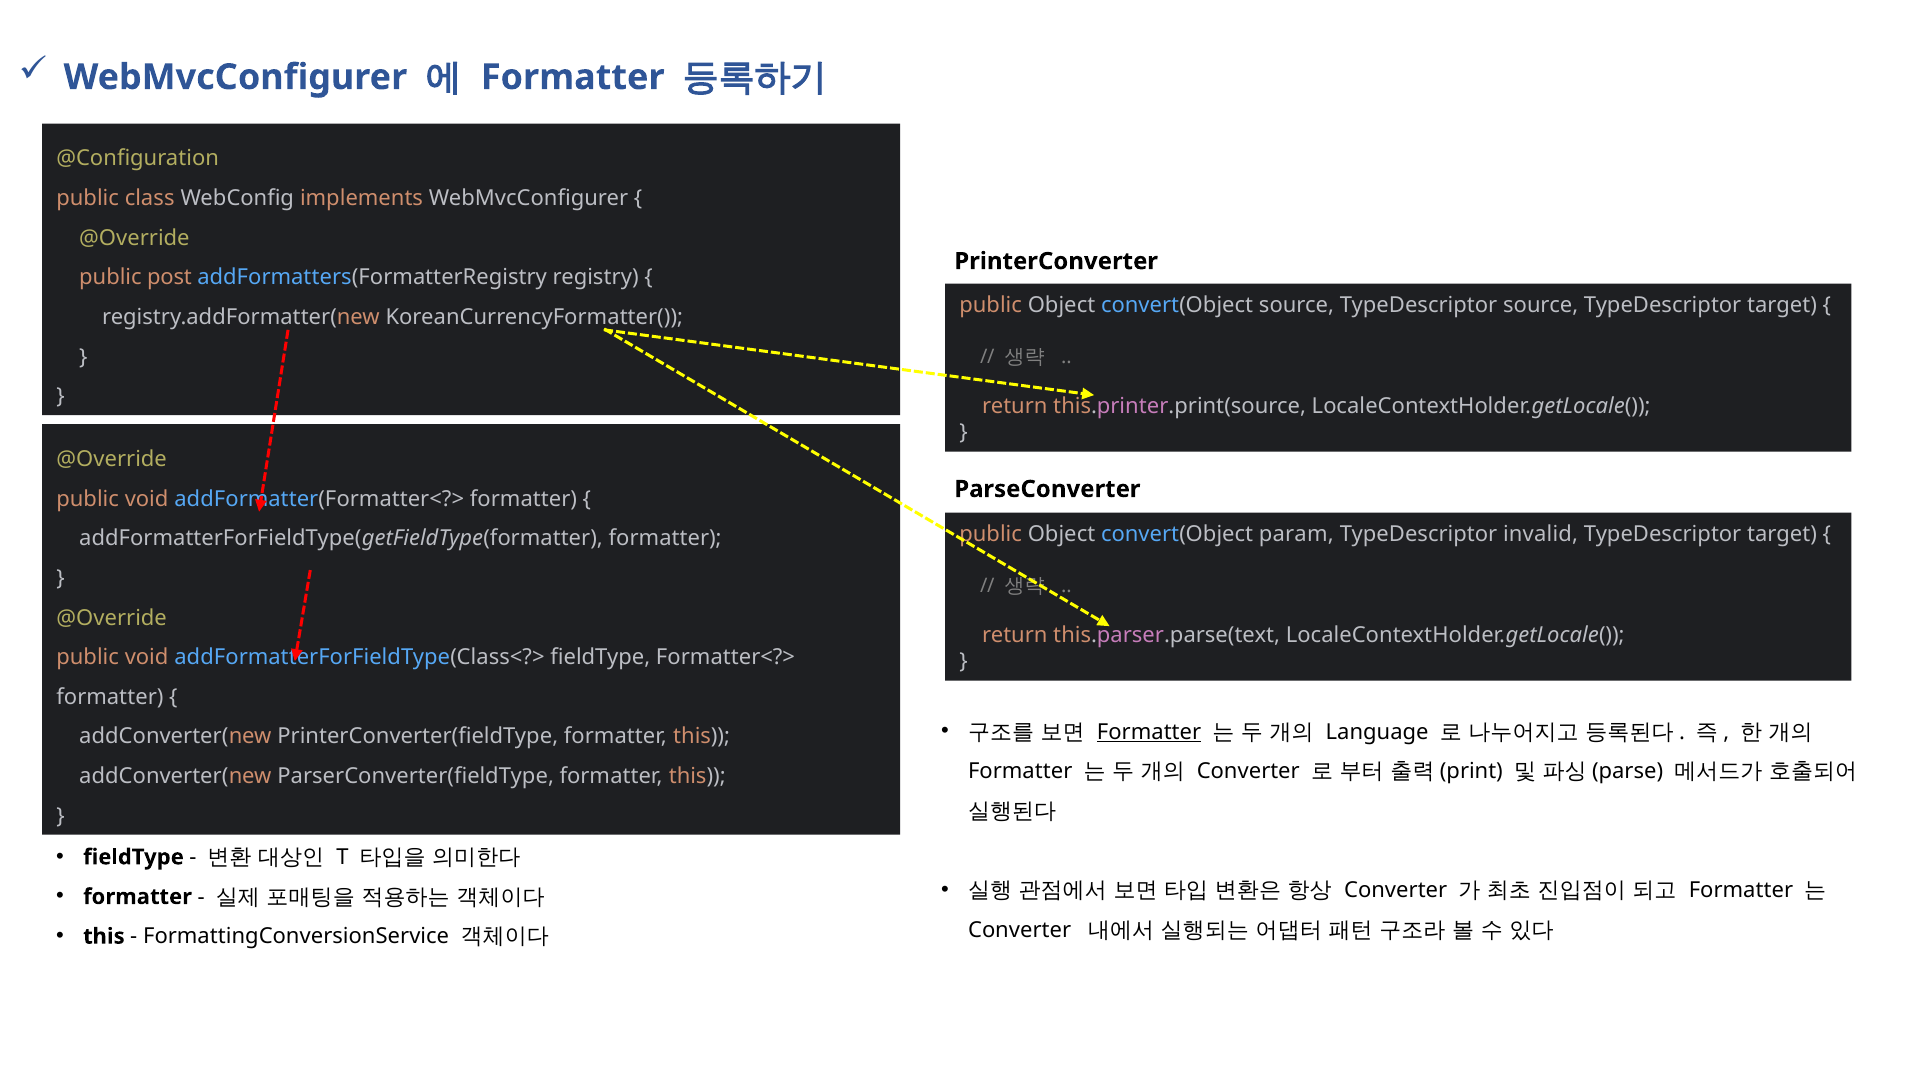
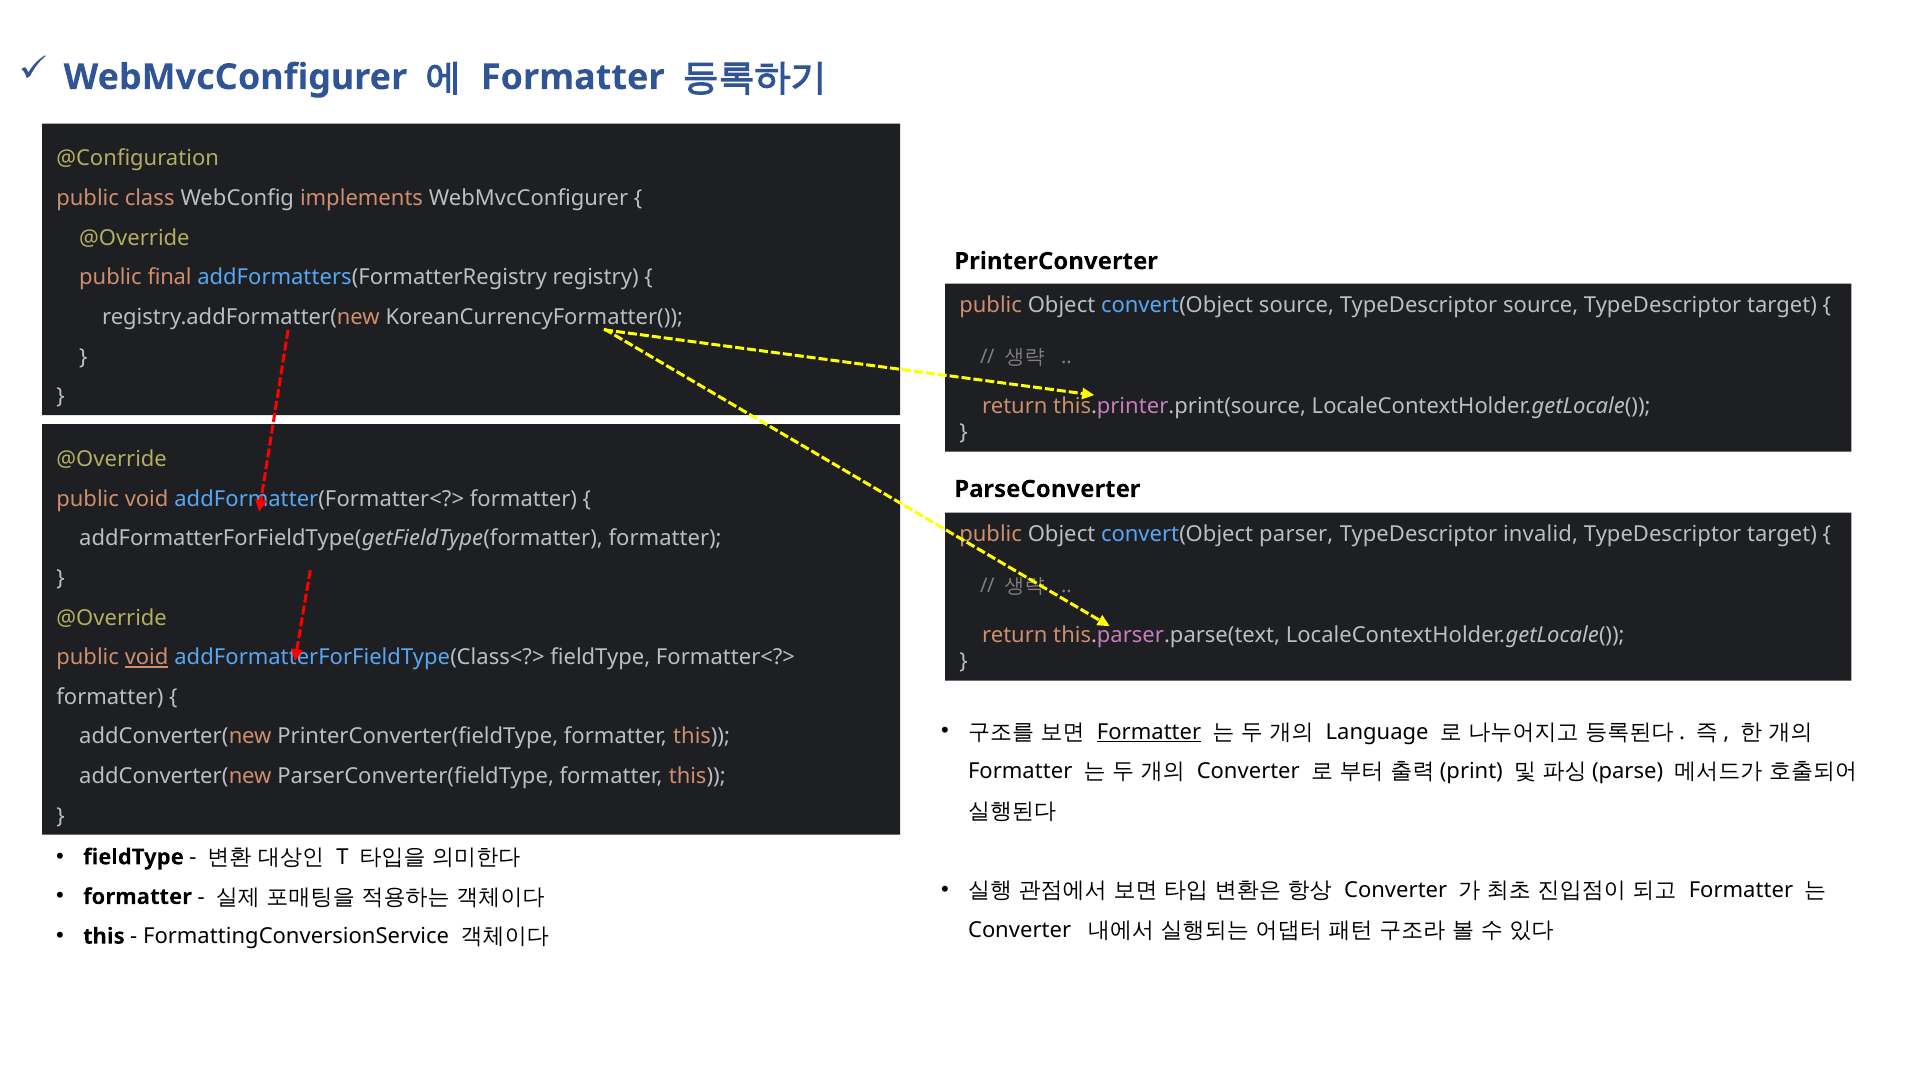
post: post -> final (169, 278)
param: param -> parser (1296, 534)
void underline: none -> present (147, 657)
